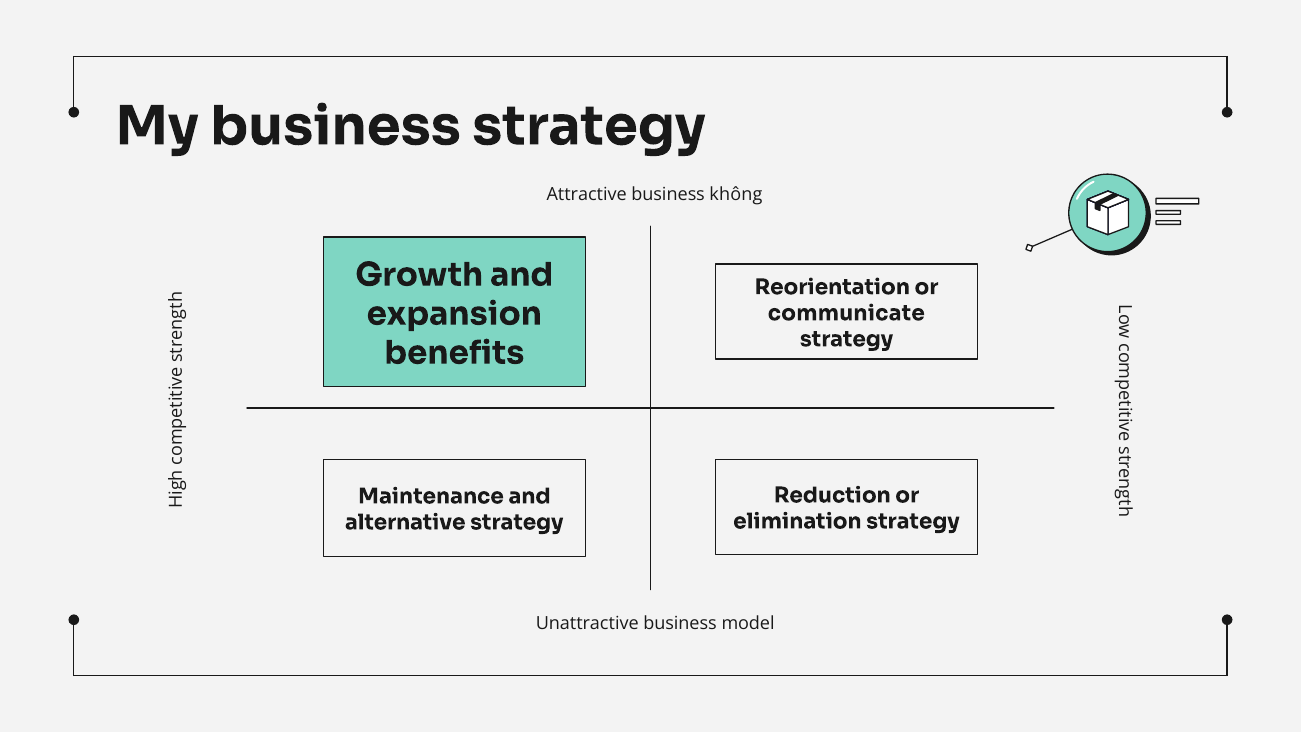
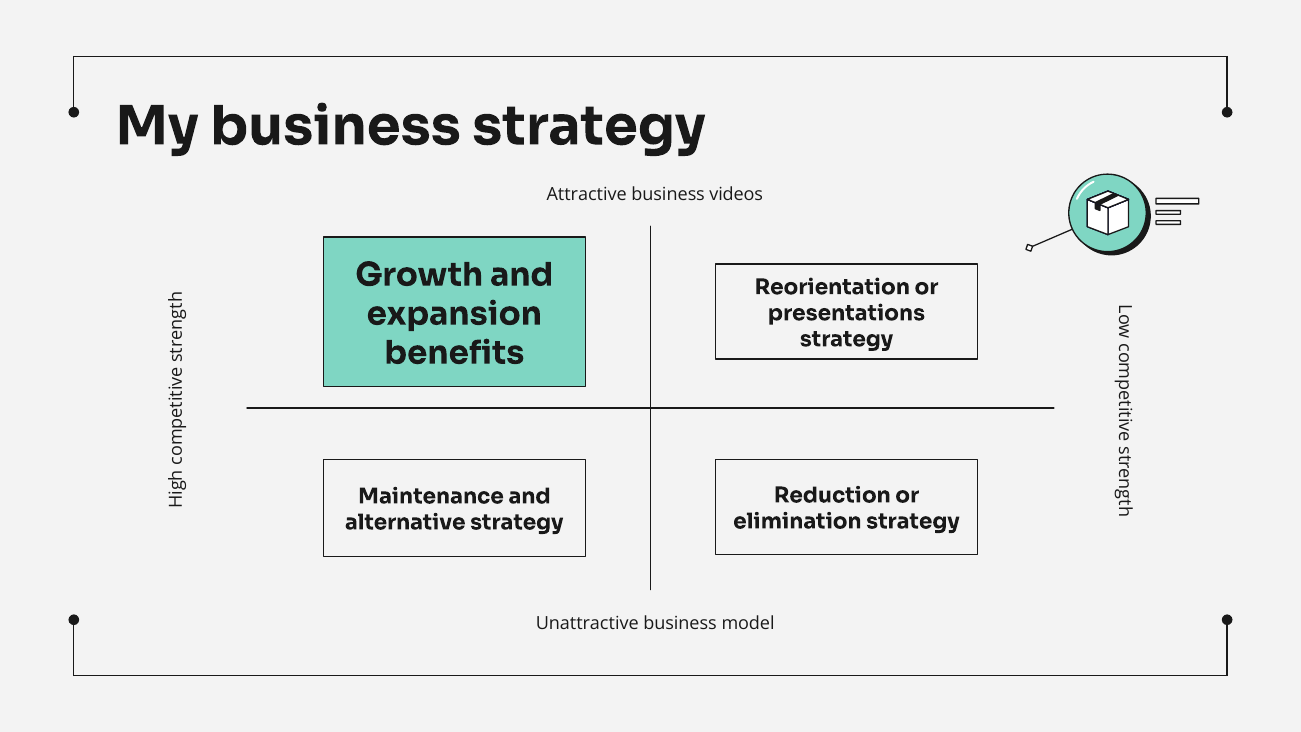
không: không -> videos (736, 195)
communicate: communicate -> presentations (846, 313)
